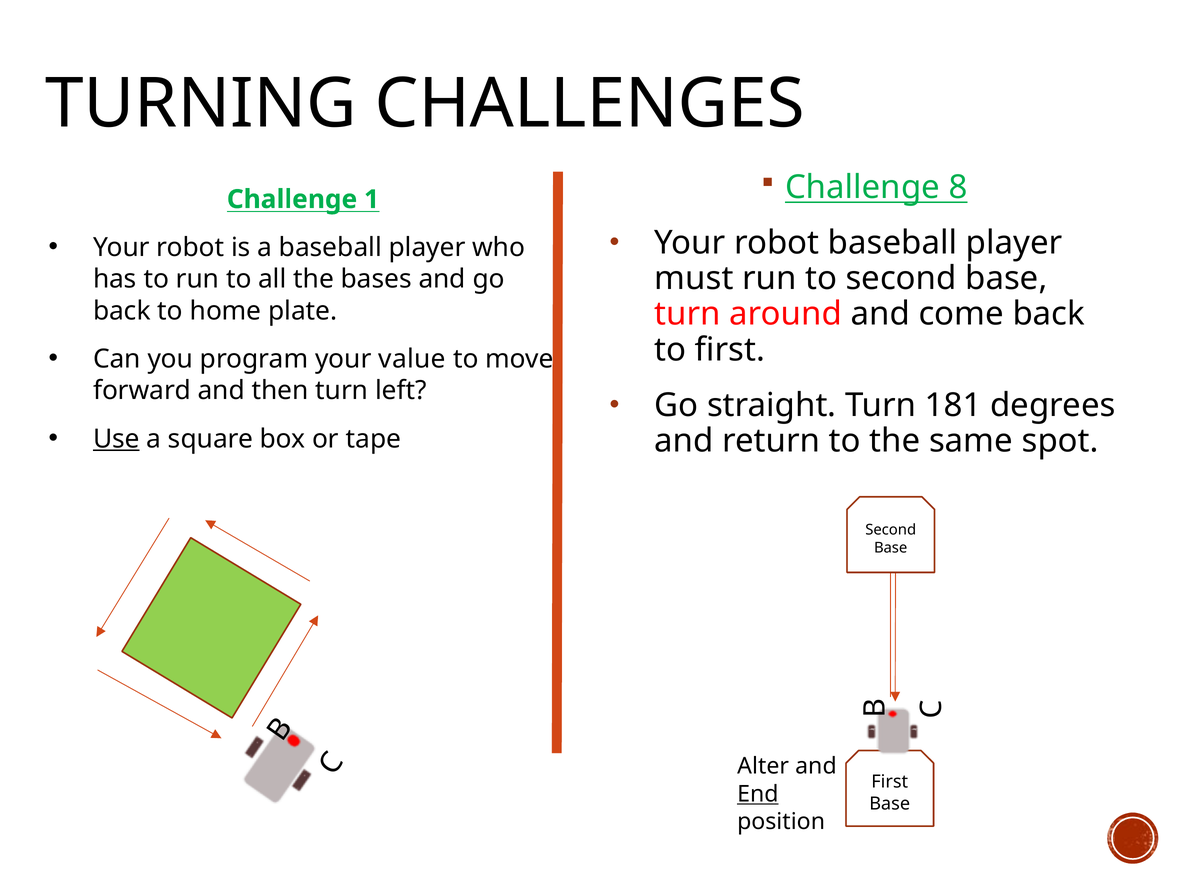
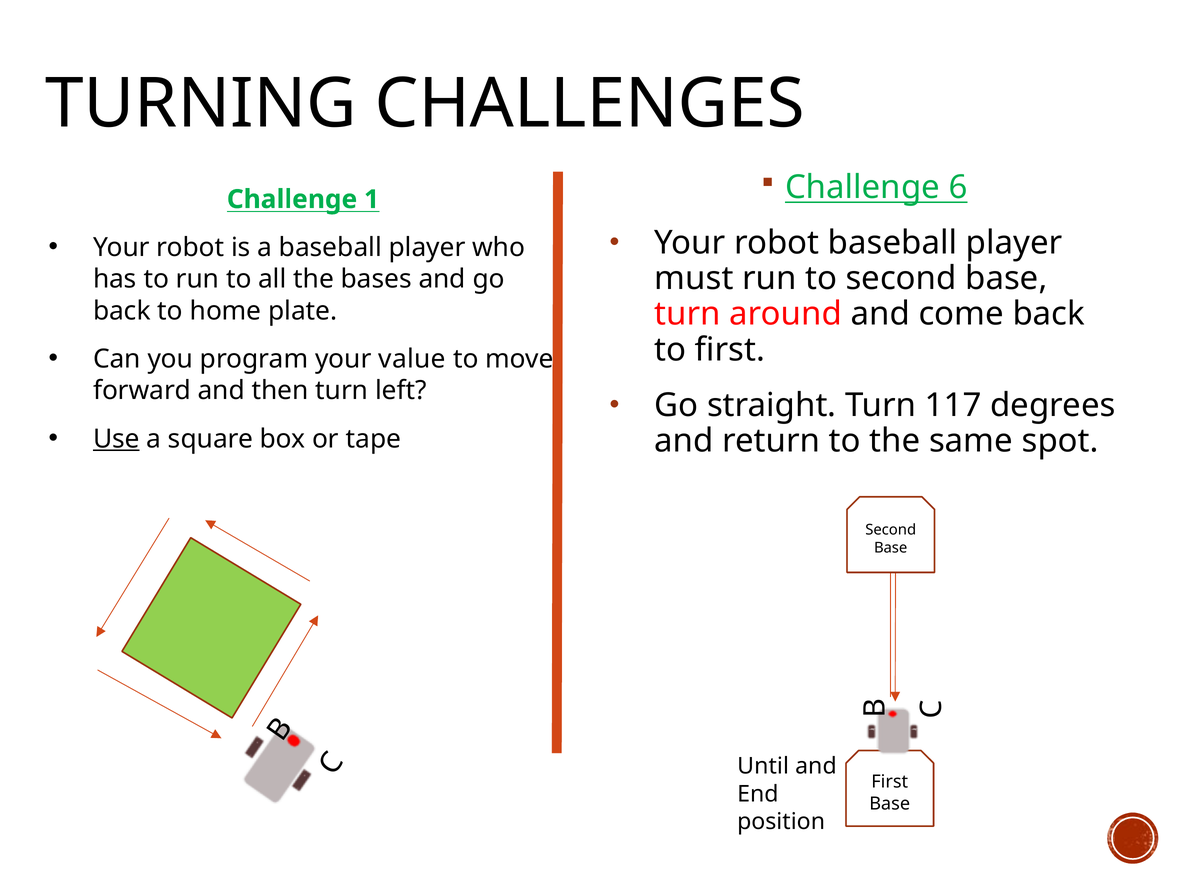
8: 8 -> 6 (958, 187)
181: 181 -> 117 (953, 405)
Alter: Alter -> Until (763, 766)
End underline: present -> none (758, 794)
